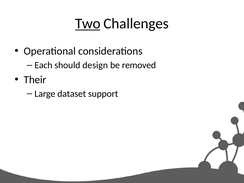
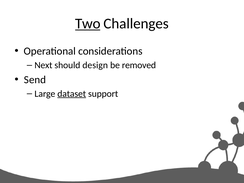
Each: Each -> Next (43, 65)
Their: Their -> Send (35, 80)
dataset underline: none -> present (72, 94)
